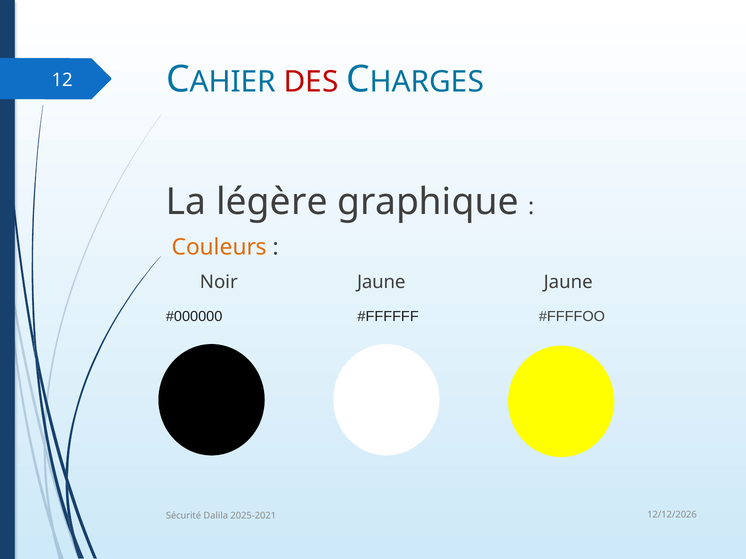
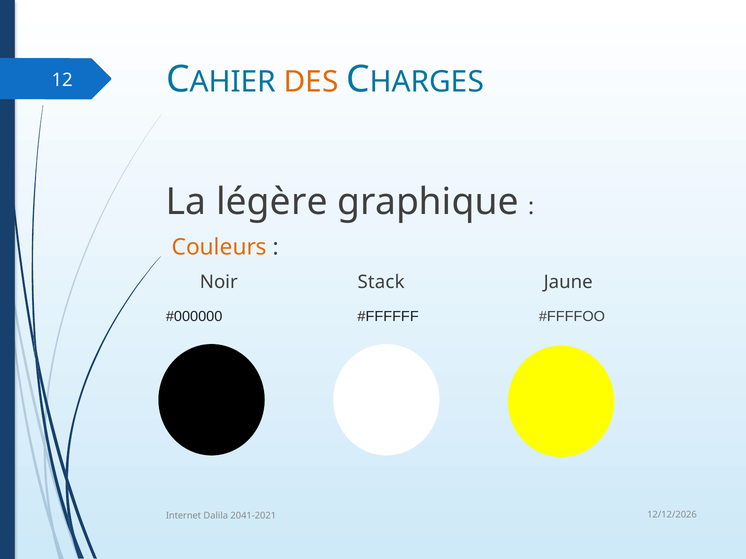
DES colour: red -> orange (311, 82)
Noir Jaune: Jaune -> Stack (381, 282)
Sécurité: Sécurité -> Internet (183, 516)
2025-2021: 2025-2021 -> 2041-2021 (253, 516)
